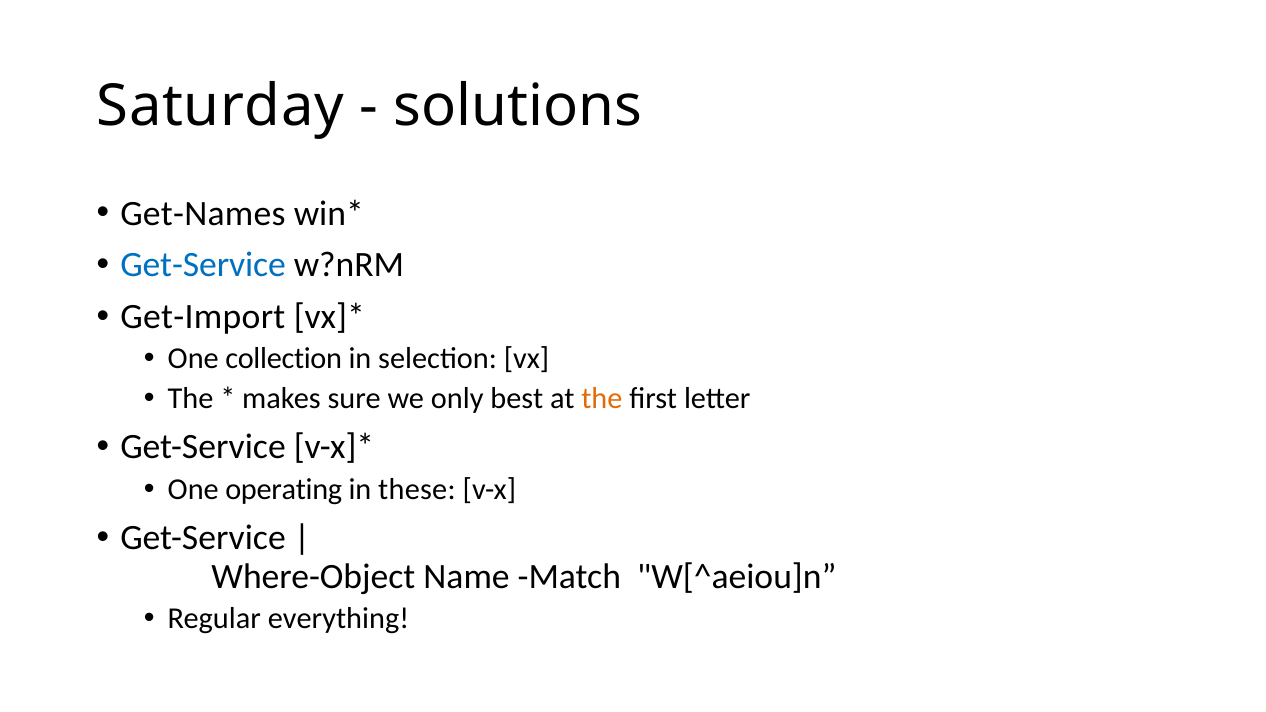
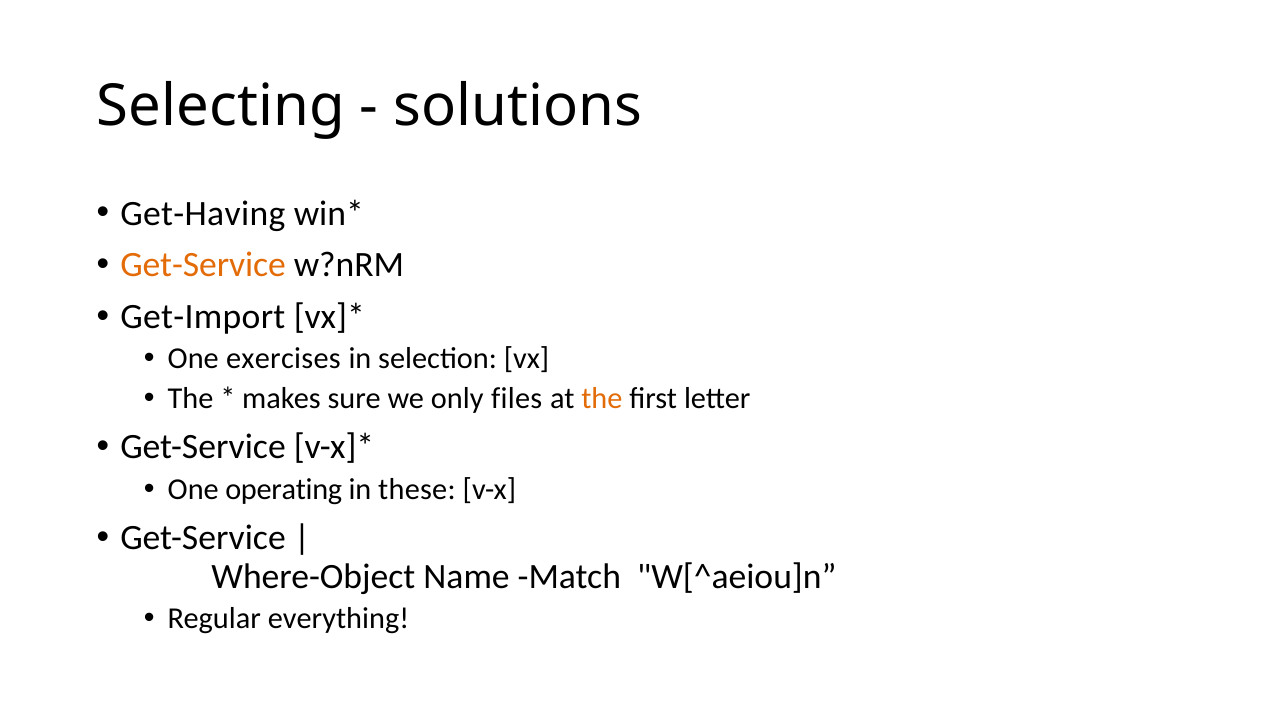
Saturday: Saturday -> Selecting (221, 106)
Get-Names: Get-Names -> Get-Having (203, 213)
Get-Service colour: blue -> orange (203, 265)
collection: collection -> exercises (283, 359)
best: best -> files (517, 398)
